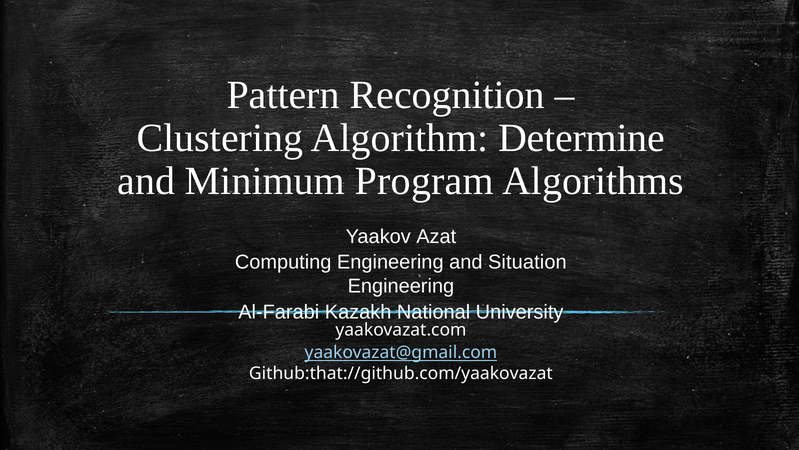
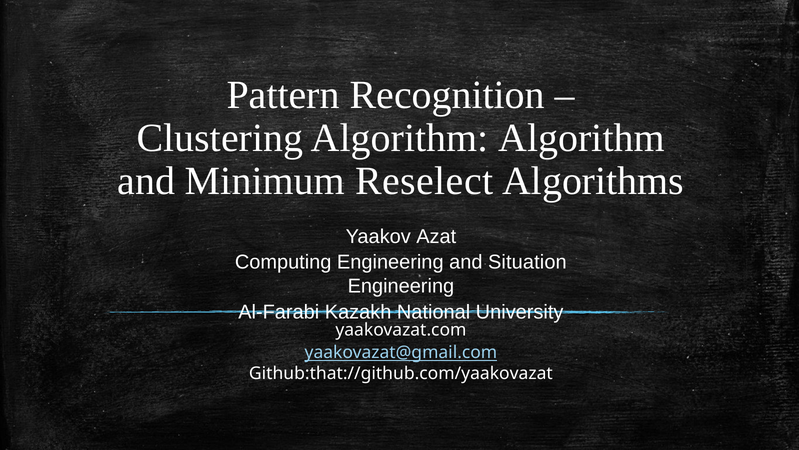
Algorithm Determine: Determine -> Algorithm (581, 138)
Program: Program -> Reselect (424, 181)
